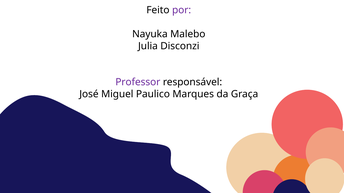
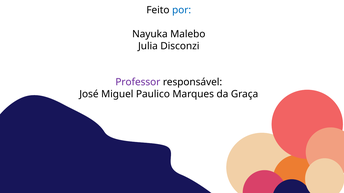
por colour: purple -> blue (182, 10)
